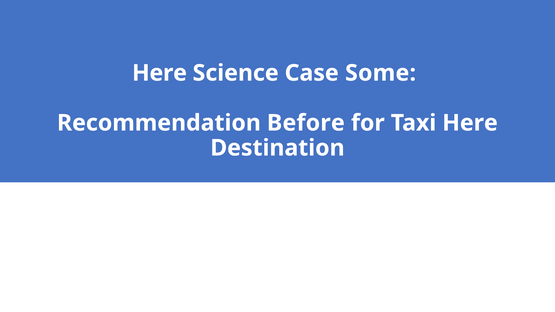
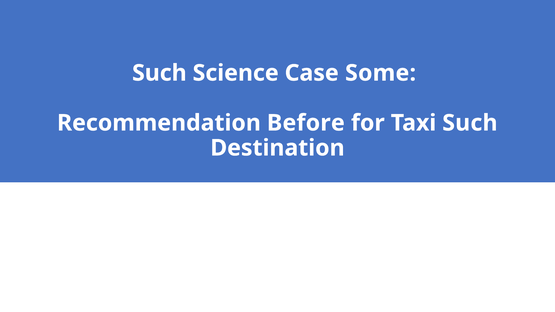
Here: Here -> Such (159, 73)
Taxi Here: Here -> Such (470, 123)
